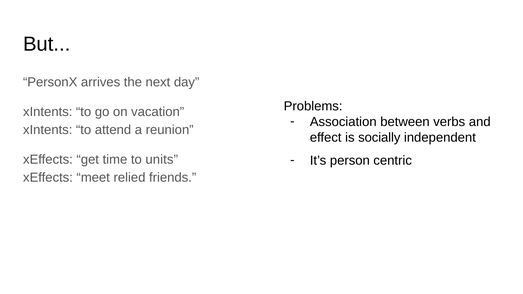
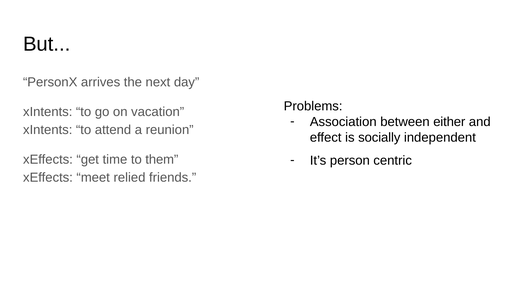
verbs: verbs -> either (449, 122)
units: units -> them (162, 160)
